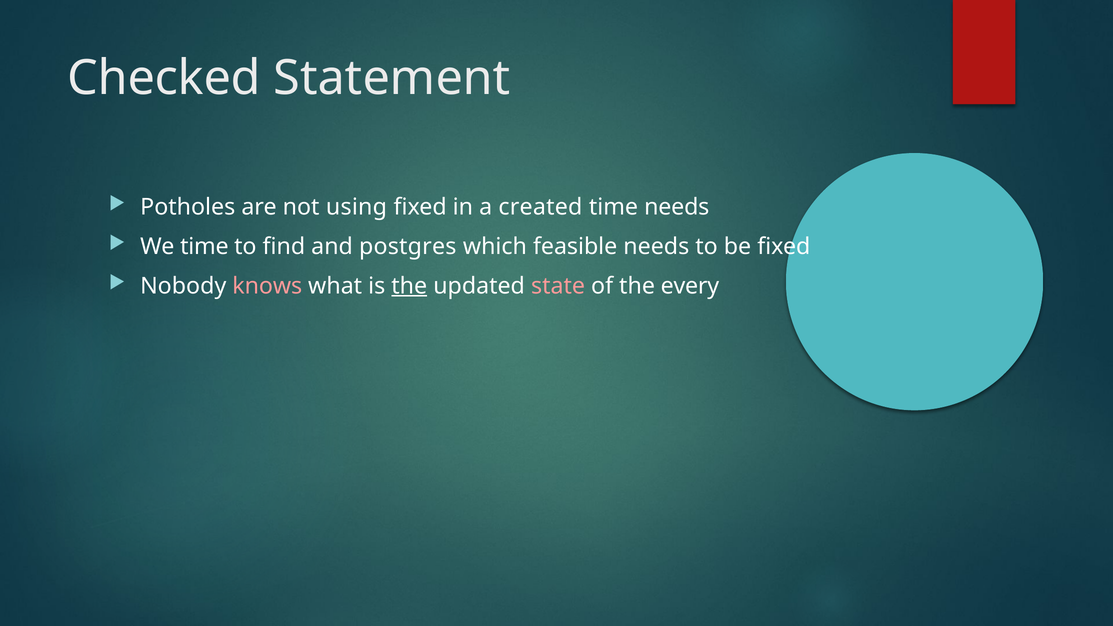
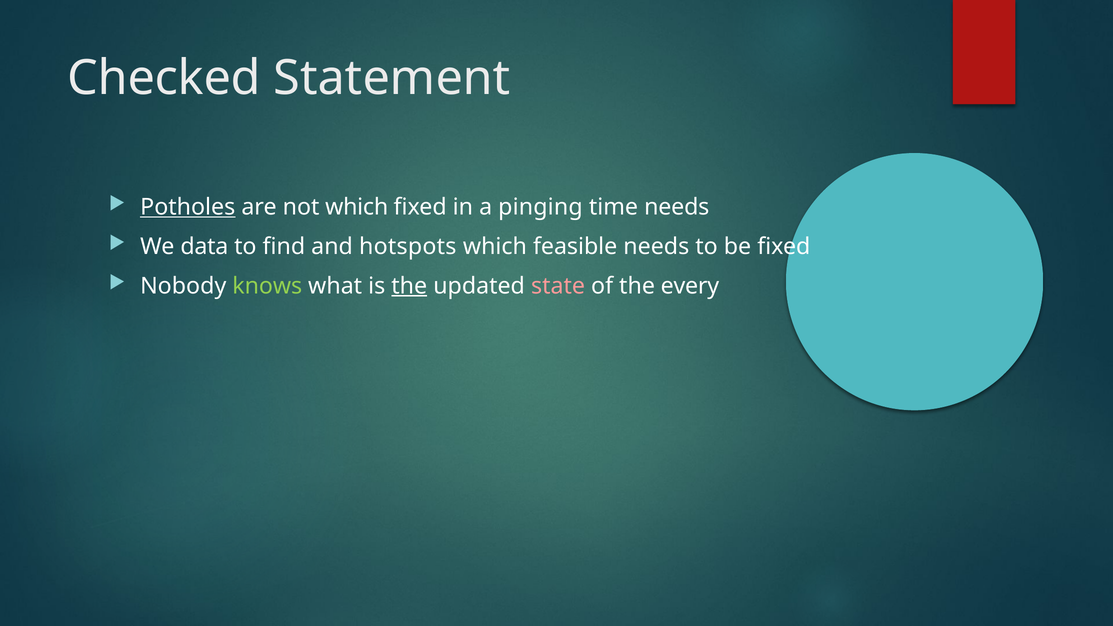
Potholes underline: none -> present (188, 207)
not using: using -> which (357, 207)
created: created -> pinging (540, 207)
We time: time -> data (204, 246)
postgres: postgres -> hotspots (408, 246)
knows colour: pink -> light green (267, 286)
